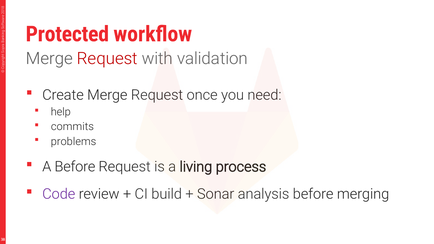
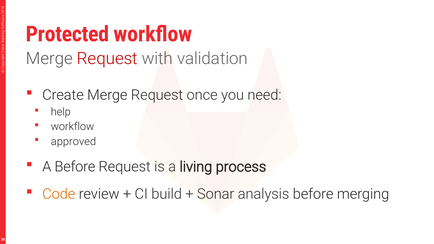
commits: commits -> workflow (72, 127)
problems: problems -> approved (73, 142)
Code colour: purple -> orange (59, 194)
